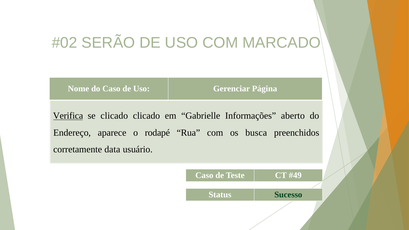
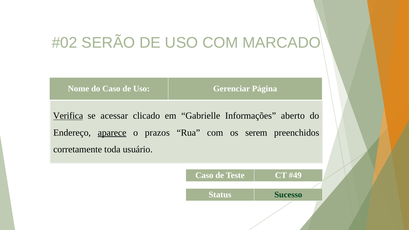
se clicado: clicado -> acessar (114, 116)
aparece underline: none -> present (112, 133)
rodapé: rodapé -> prazos (157, 133)
busca: busca -> serem (256, 133)
data: data -> toda (112, 150)
